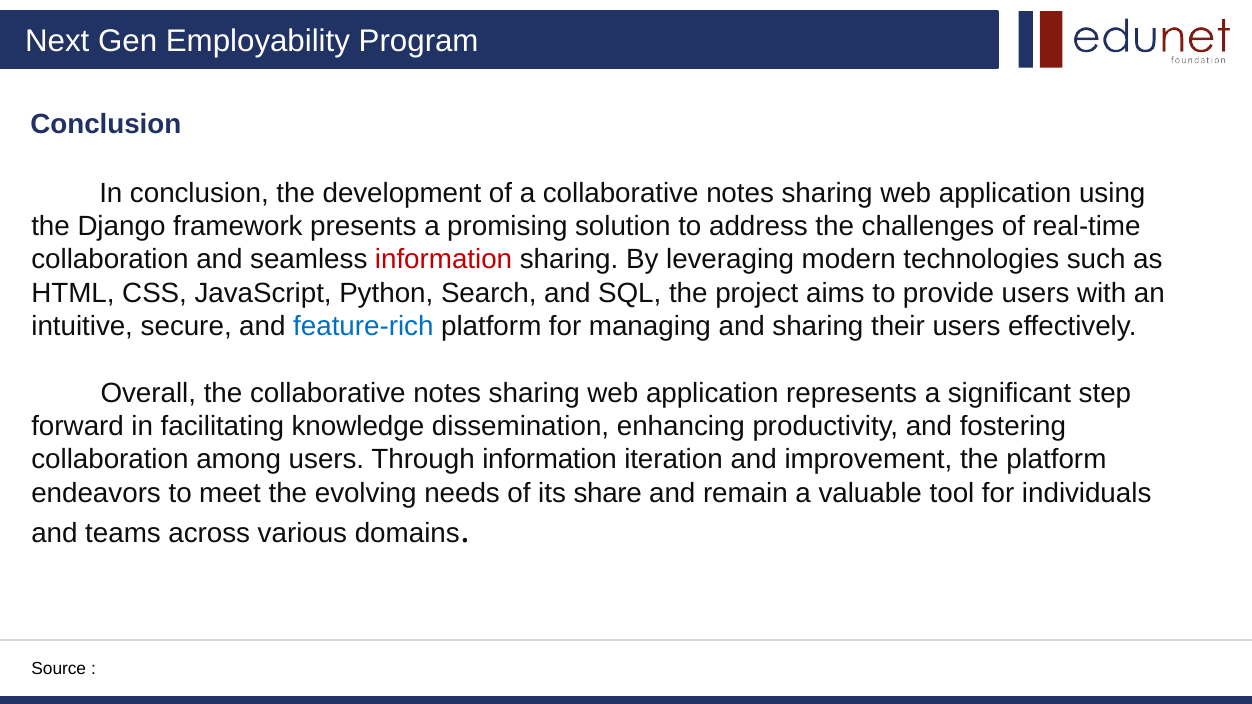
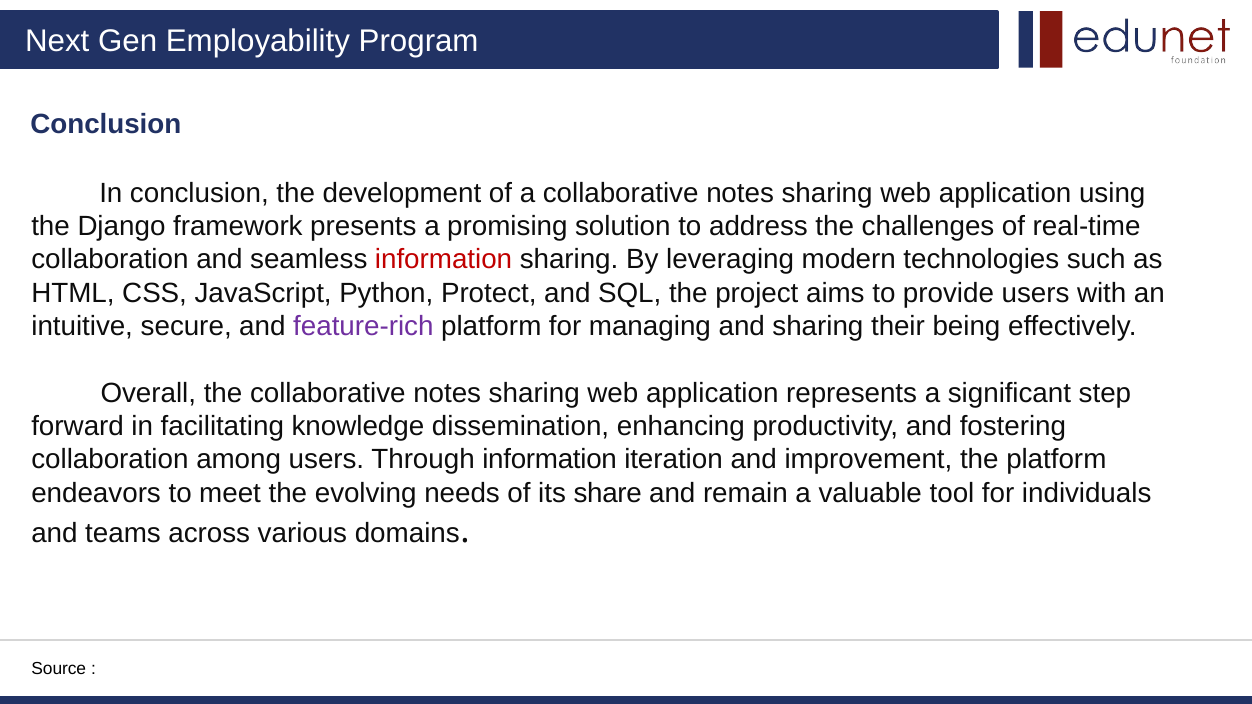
Search: Search -> Protect (489, 293)
feature-rich colour: blue -> purple (363, 326)
their users: users -> being (966, 326)
